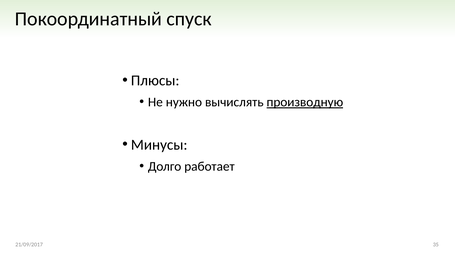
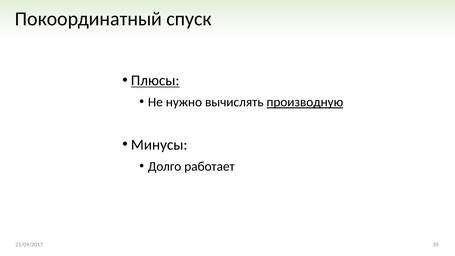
Плюсы underline: none -> present (155, 80)
